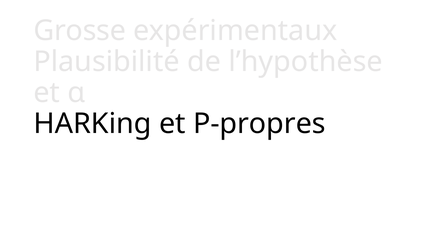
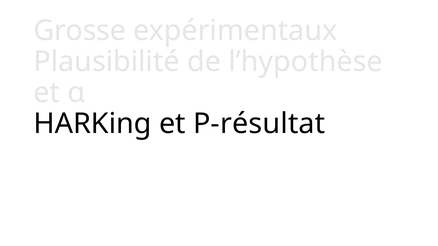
P-propres: P-propres -> P-résultat (259, 124)
